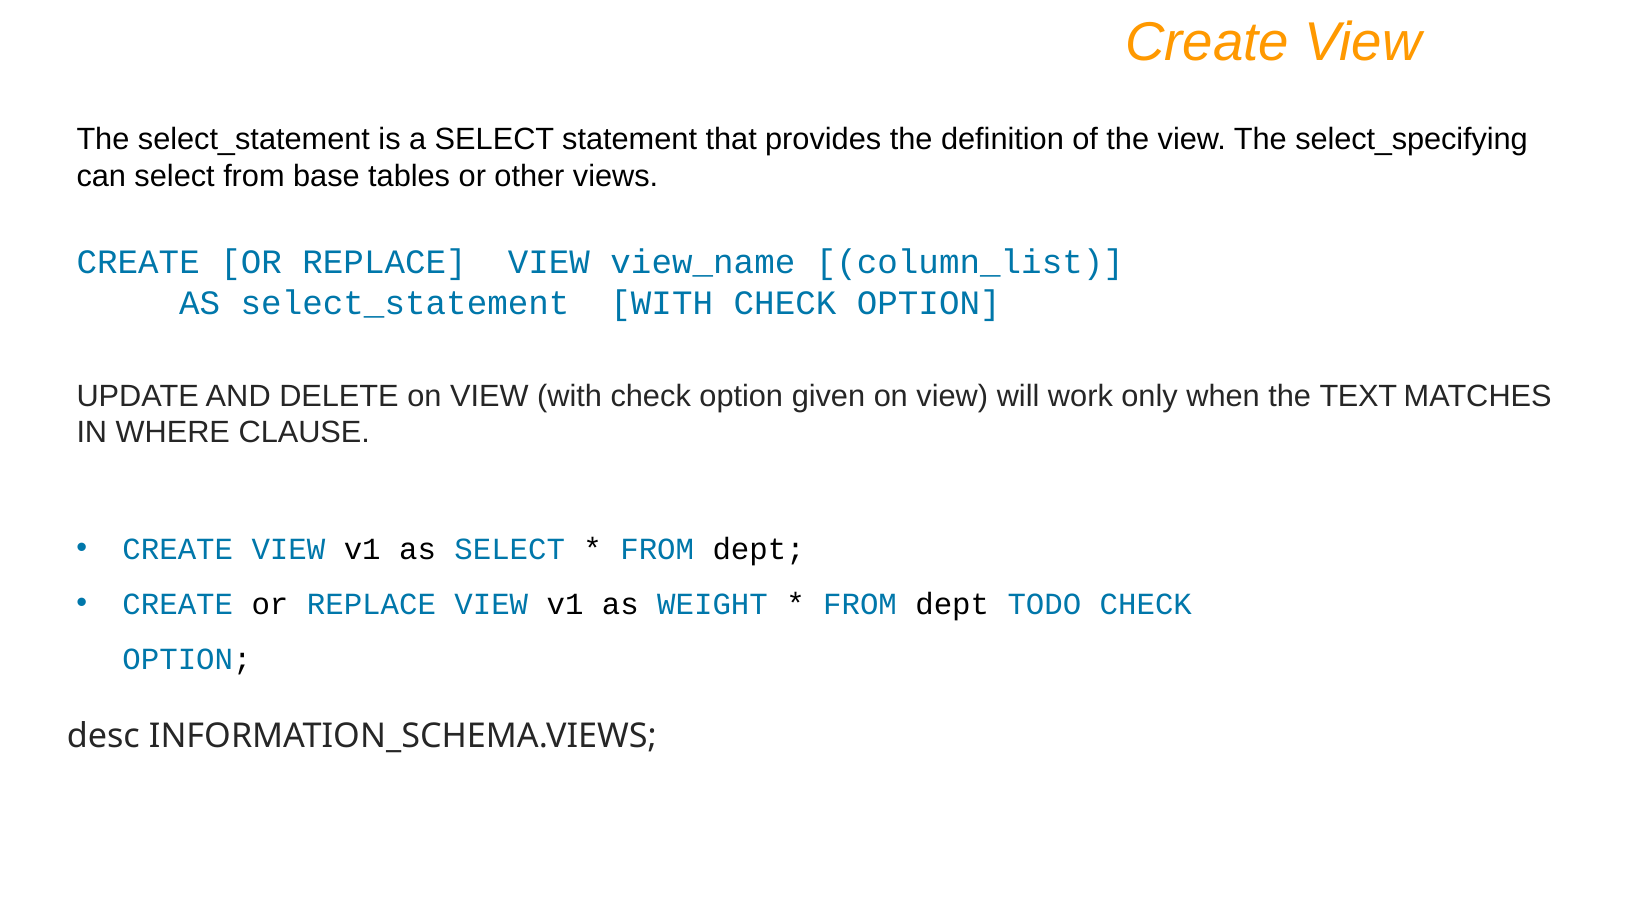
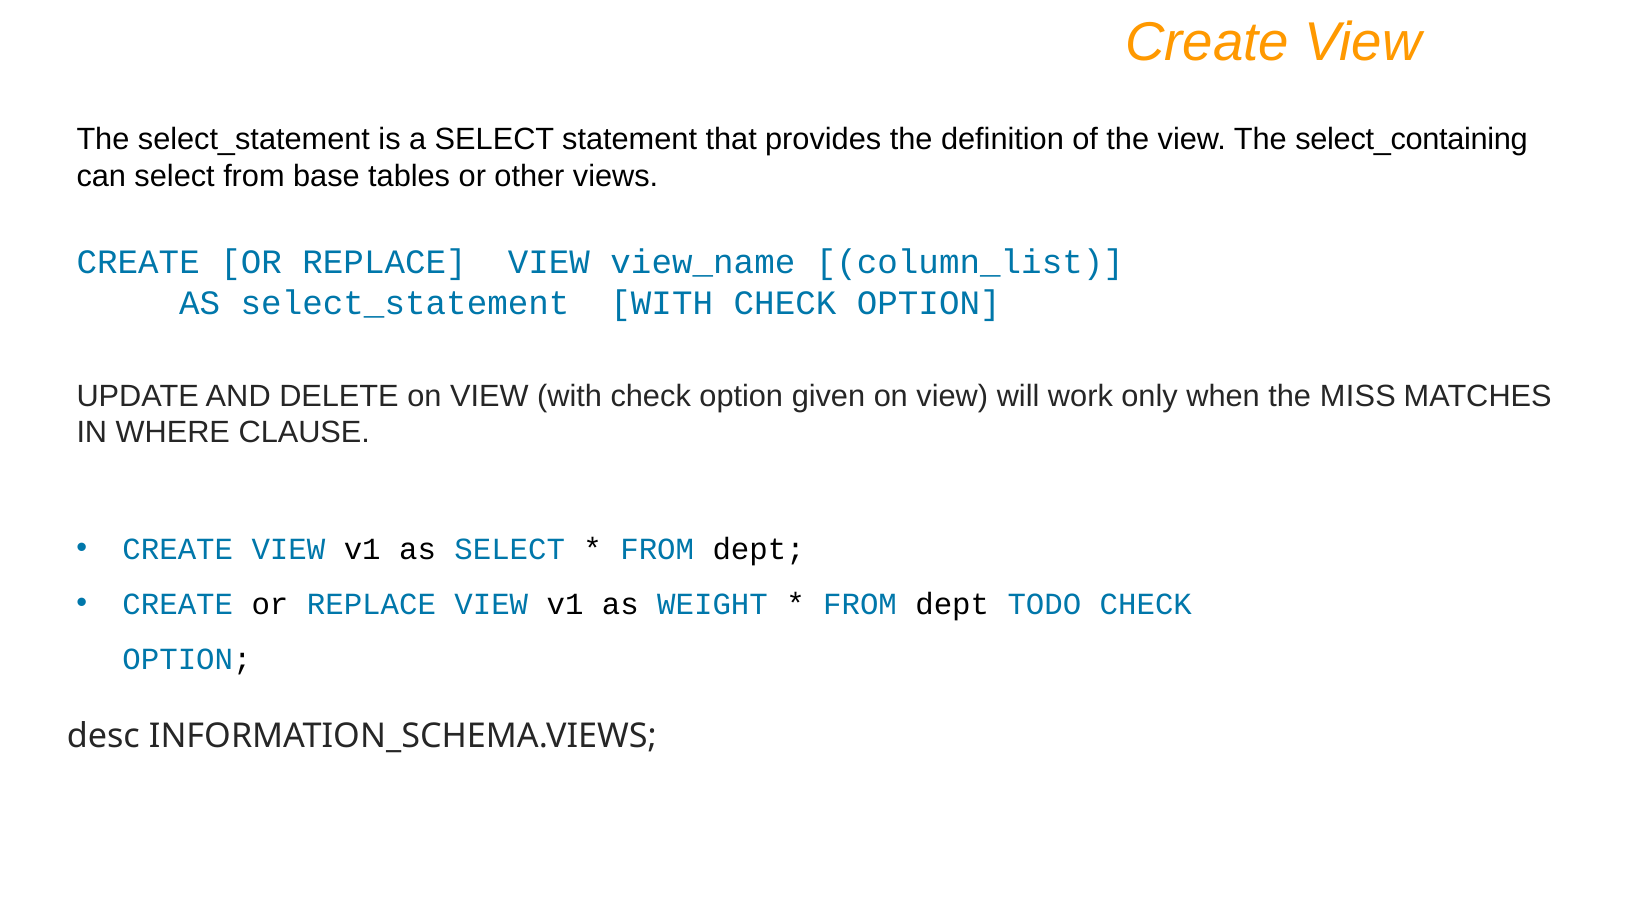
select_specifying: select_specifying -> select_containing (1412, 139)
TEXT: TEXT -> MISS (1358, 396)
